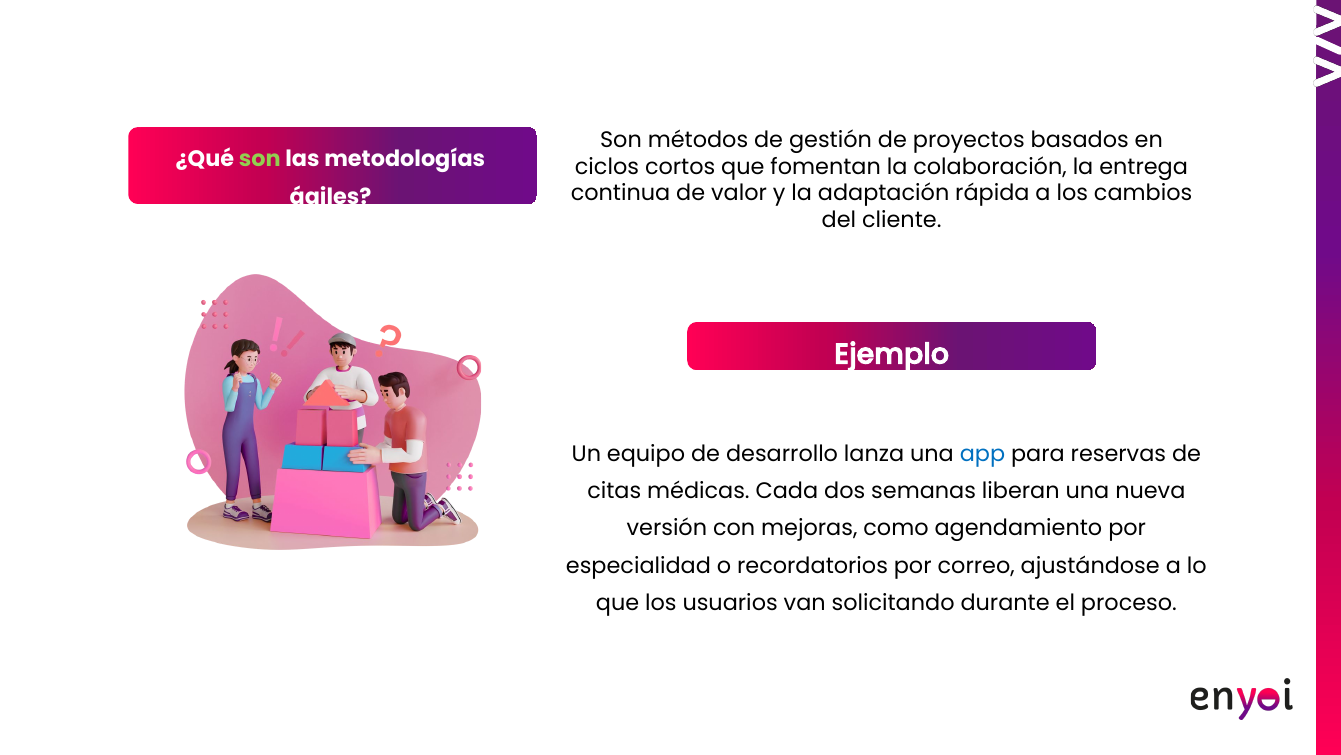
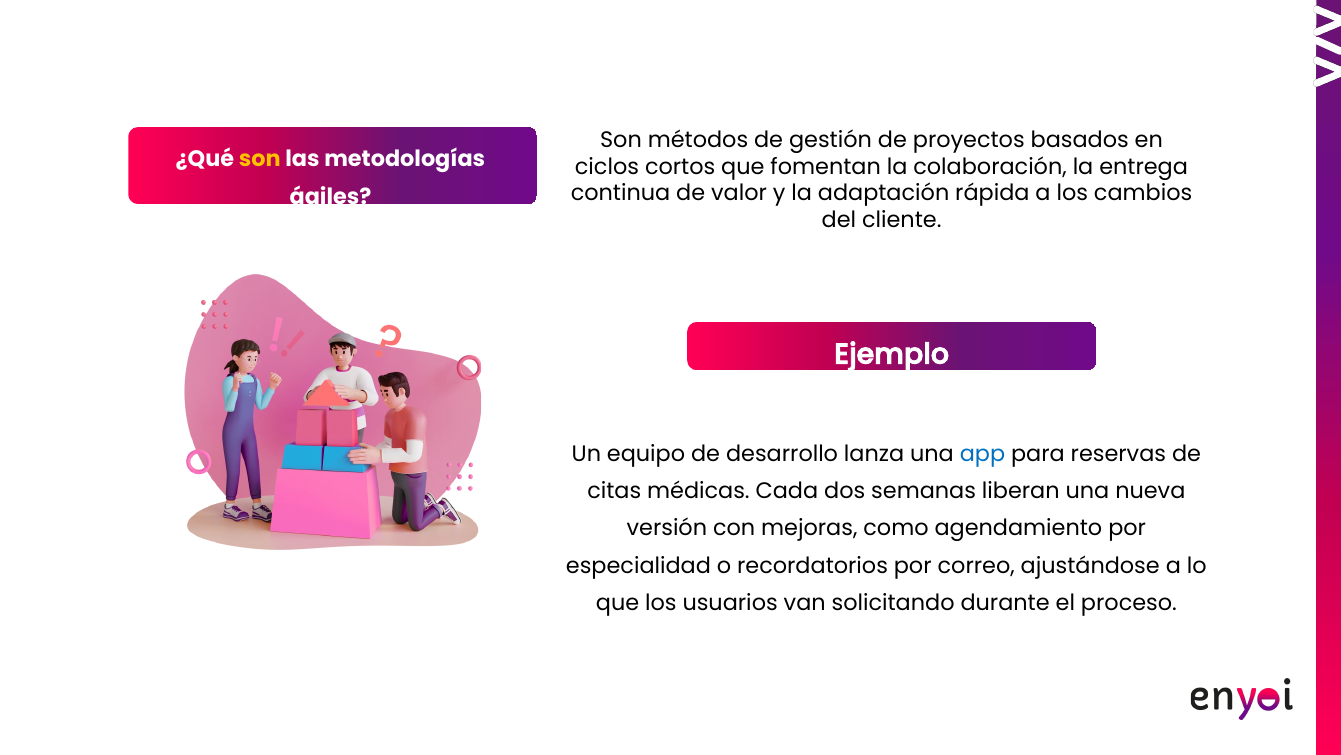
son colour: light green -> yellow (260, 159)
